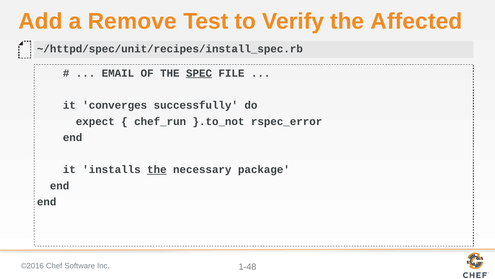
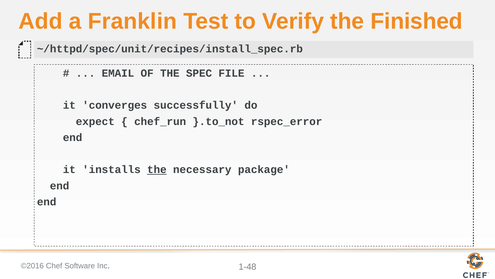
Remove: Remove -> Franklin (132, 21)
Affected: Affected -> Finished (417, 21)
SPEC underline: present -> none (199, 73)
